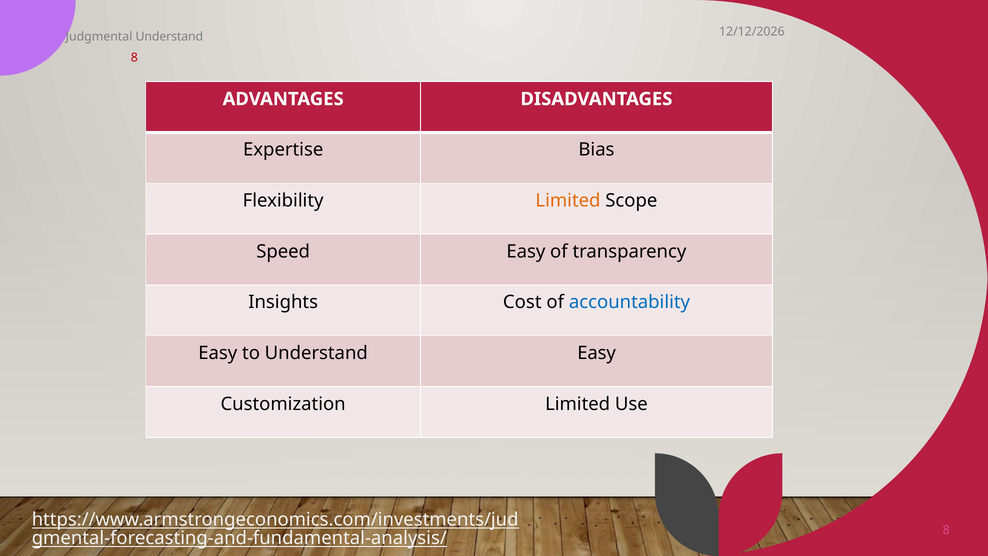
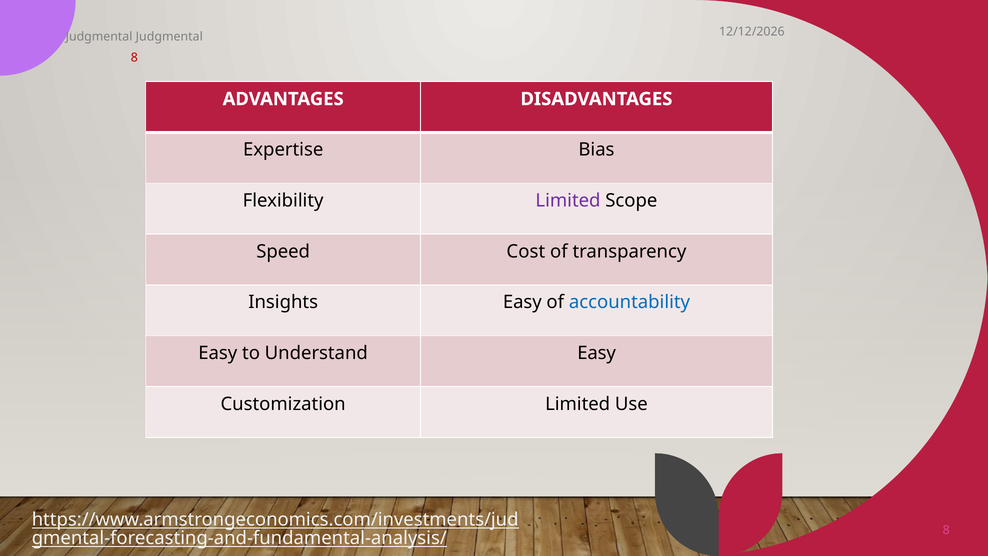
Judgmental Understand: Understand -> Judgmental (169, 37)
Limited colour: orange -> purple (568, 201)
Speed Easy: Easy -> Cost (526, 251)
Insights Cost: Cost -> Easy (522, 302)
